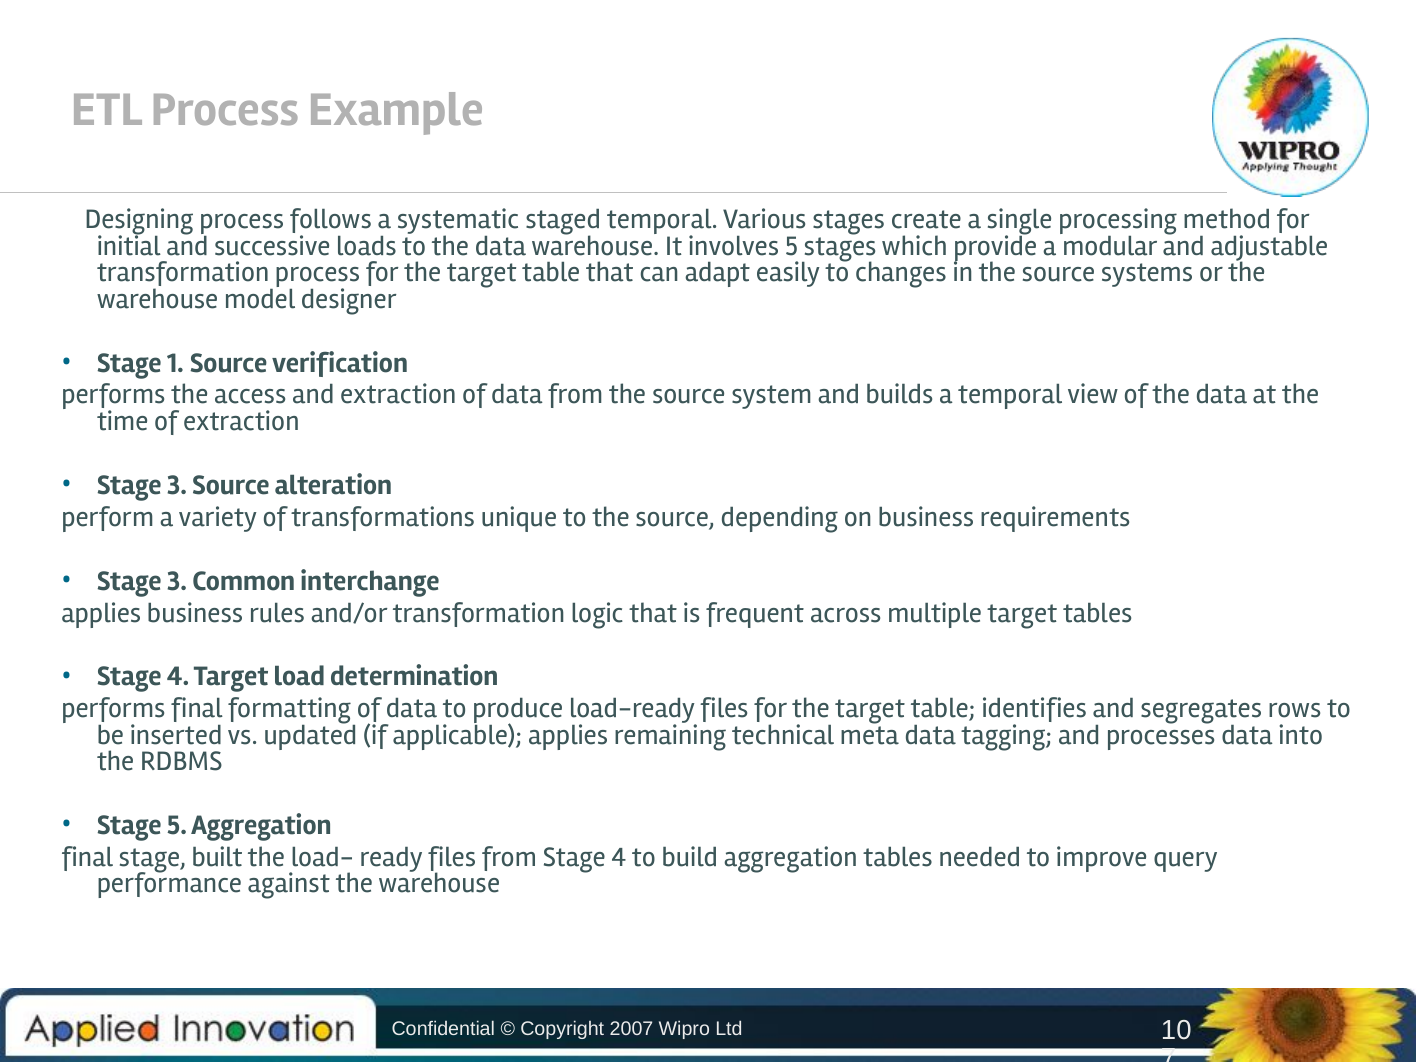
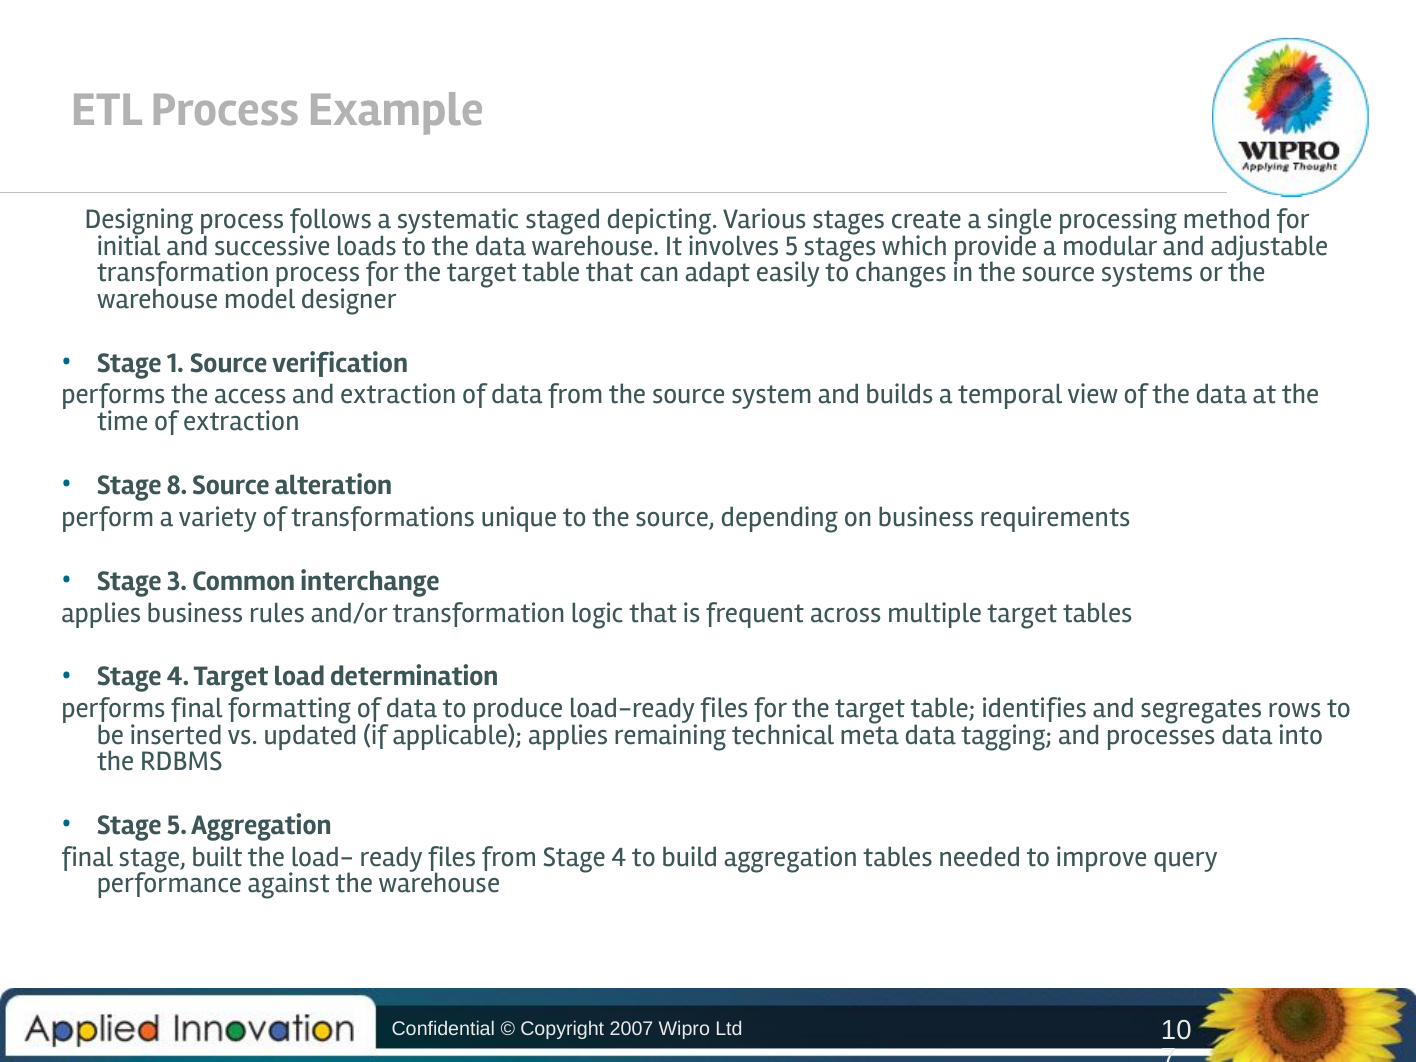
staged temporal: temporal -> depicting (662, 220)
3: 3 -> 8 (177, 485)
